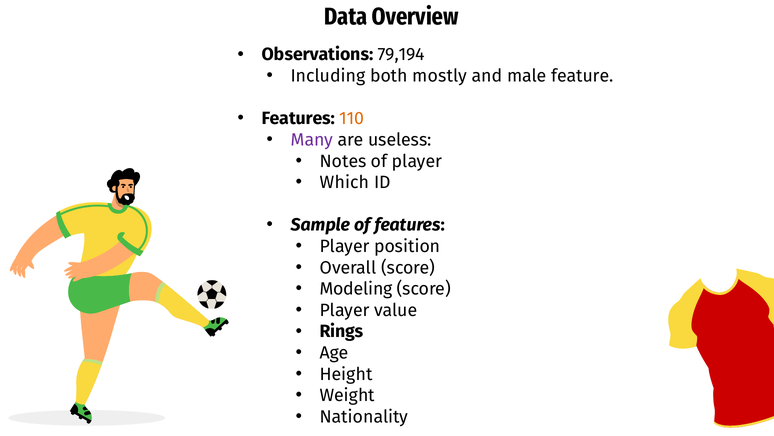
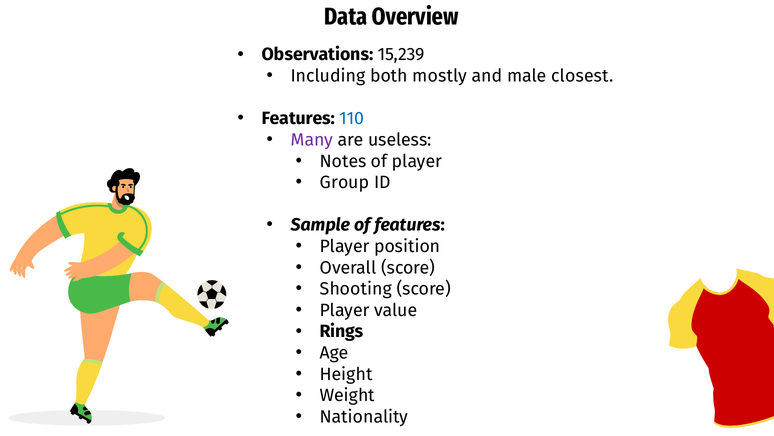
79,194: 79,194 -> 15,239 (401, 55)
feature: feature -> closest (582, 76)
110 colour: orange -> blue (352, 118)
Which: Which -> Group (345, 182)
Modeling: Modeling -> Shooting (356, 289)
